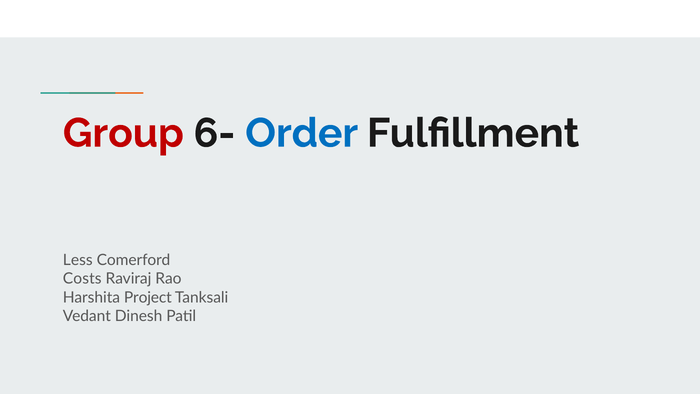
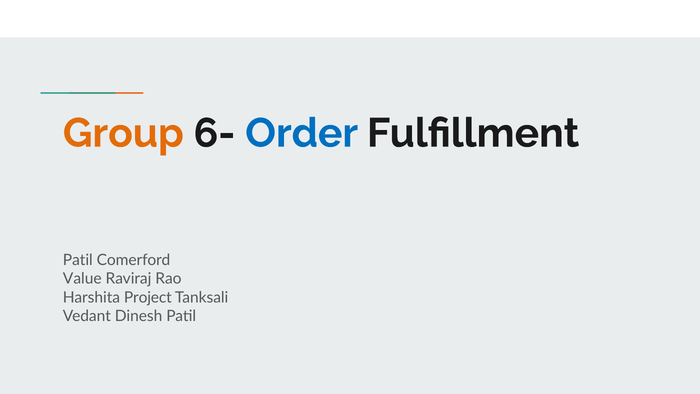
Group colour: red -> orange (123, 133)
Less: Less -> Patil (78, 260)
Costs: Costs -> Value (82, 279)
